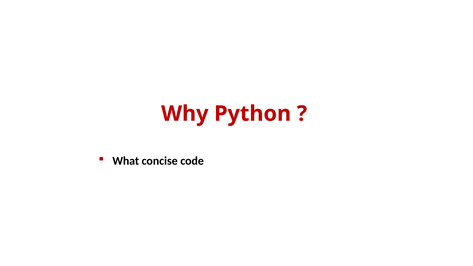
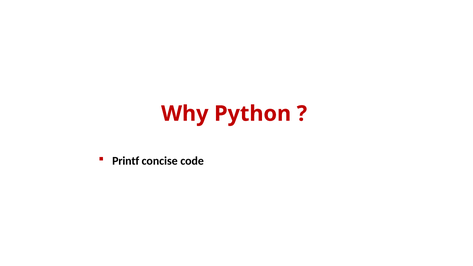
What: What -> Printf (126, 161)
